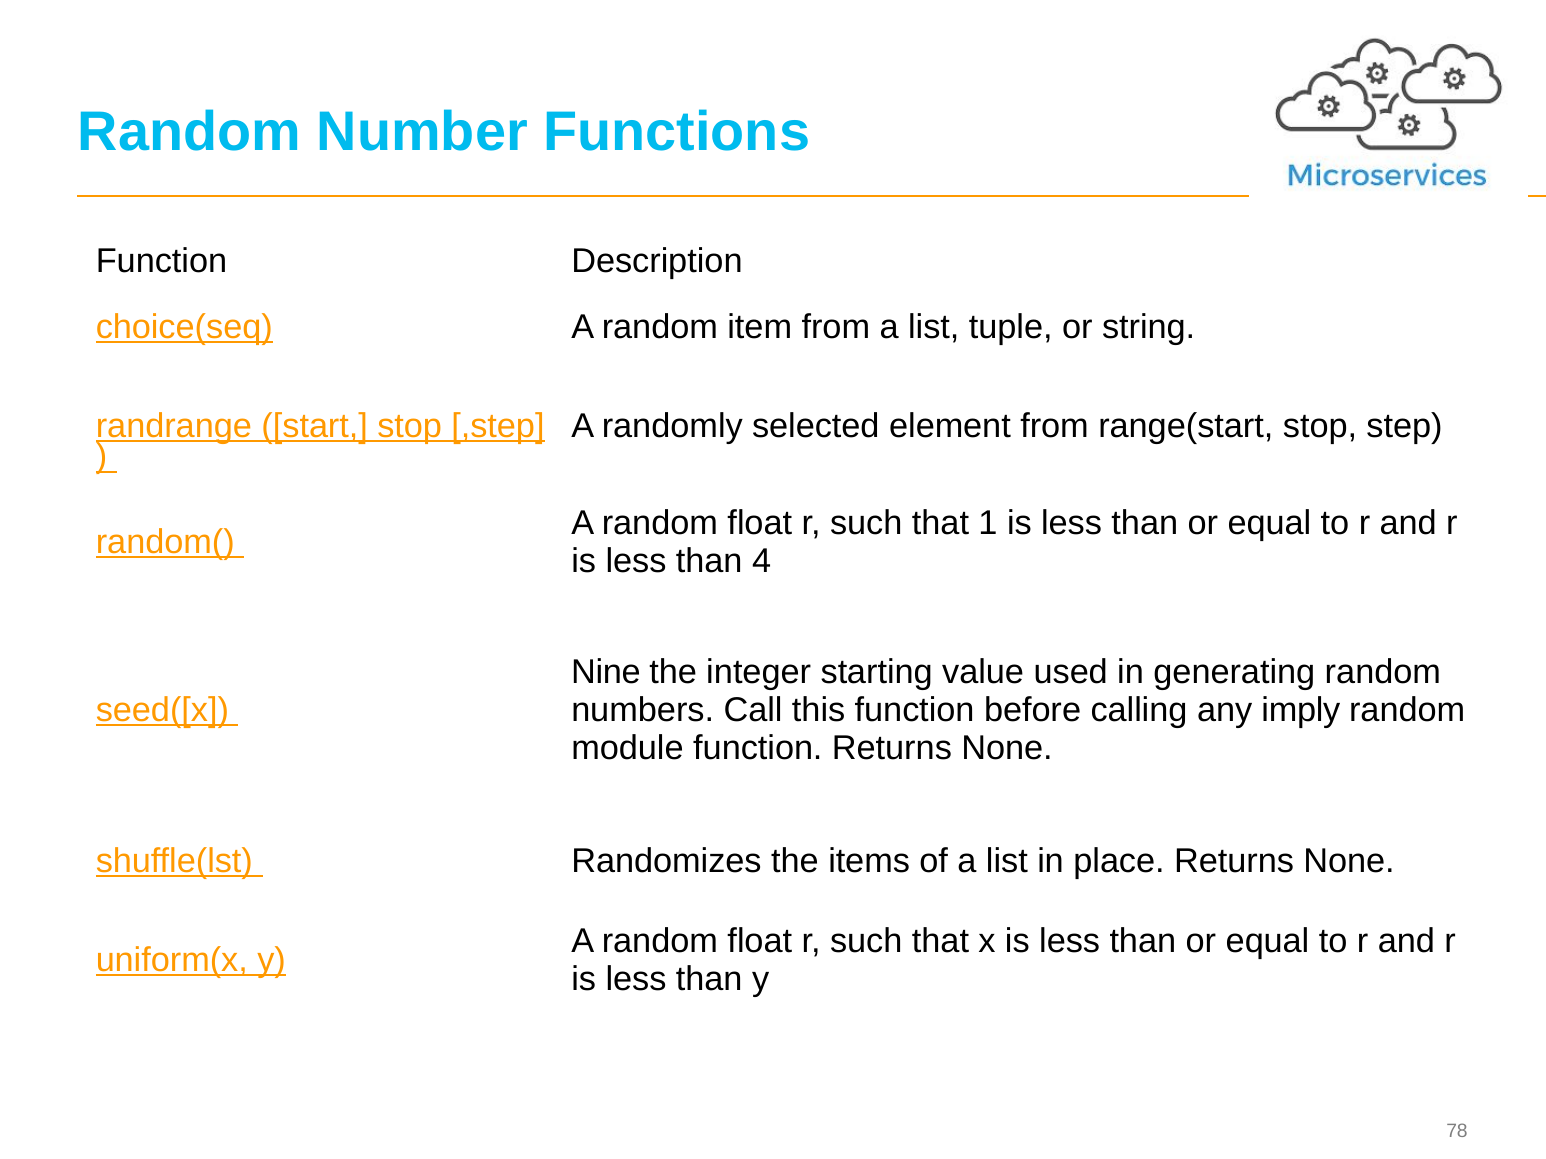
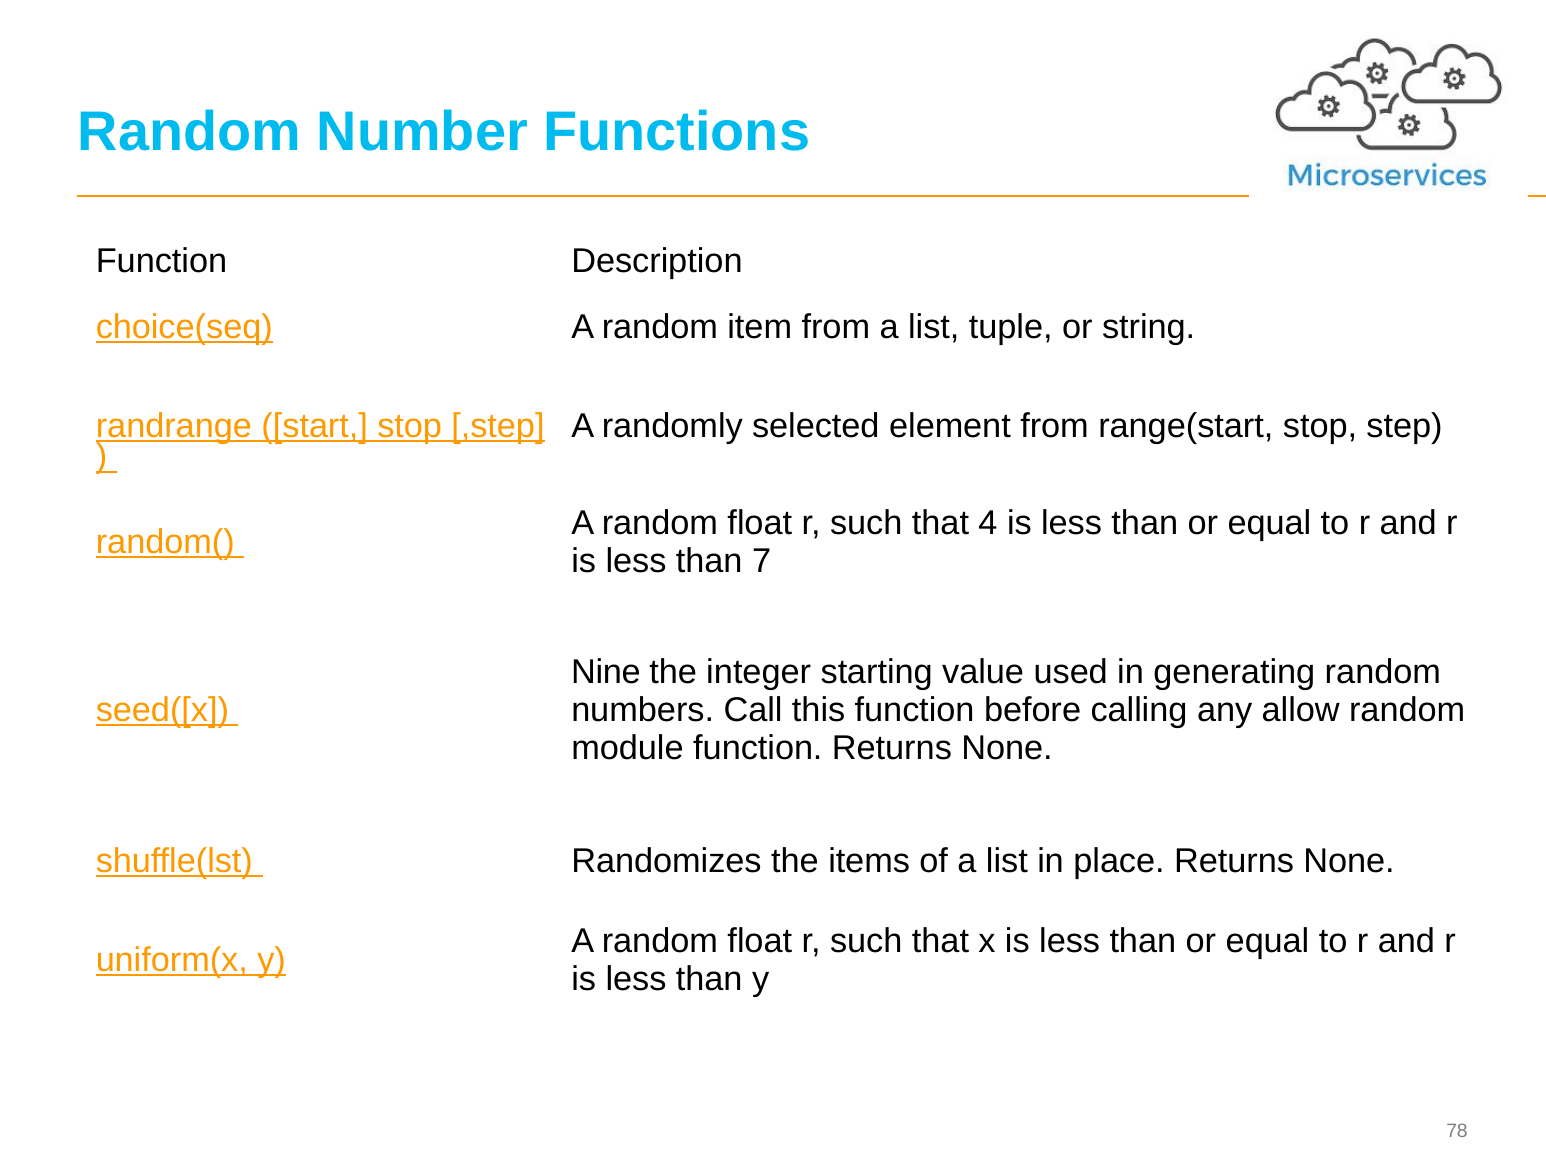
1: 1 -> 4 (988, 523)
4: 4 -> 7 (762, 561)
imply: imply -> allow (1301, 710)
